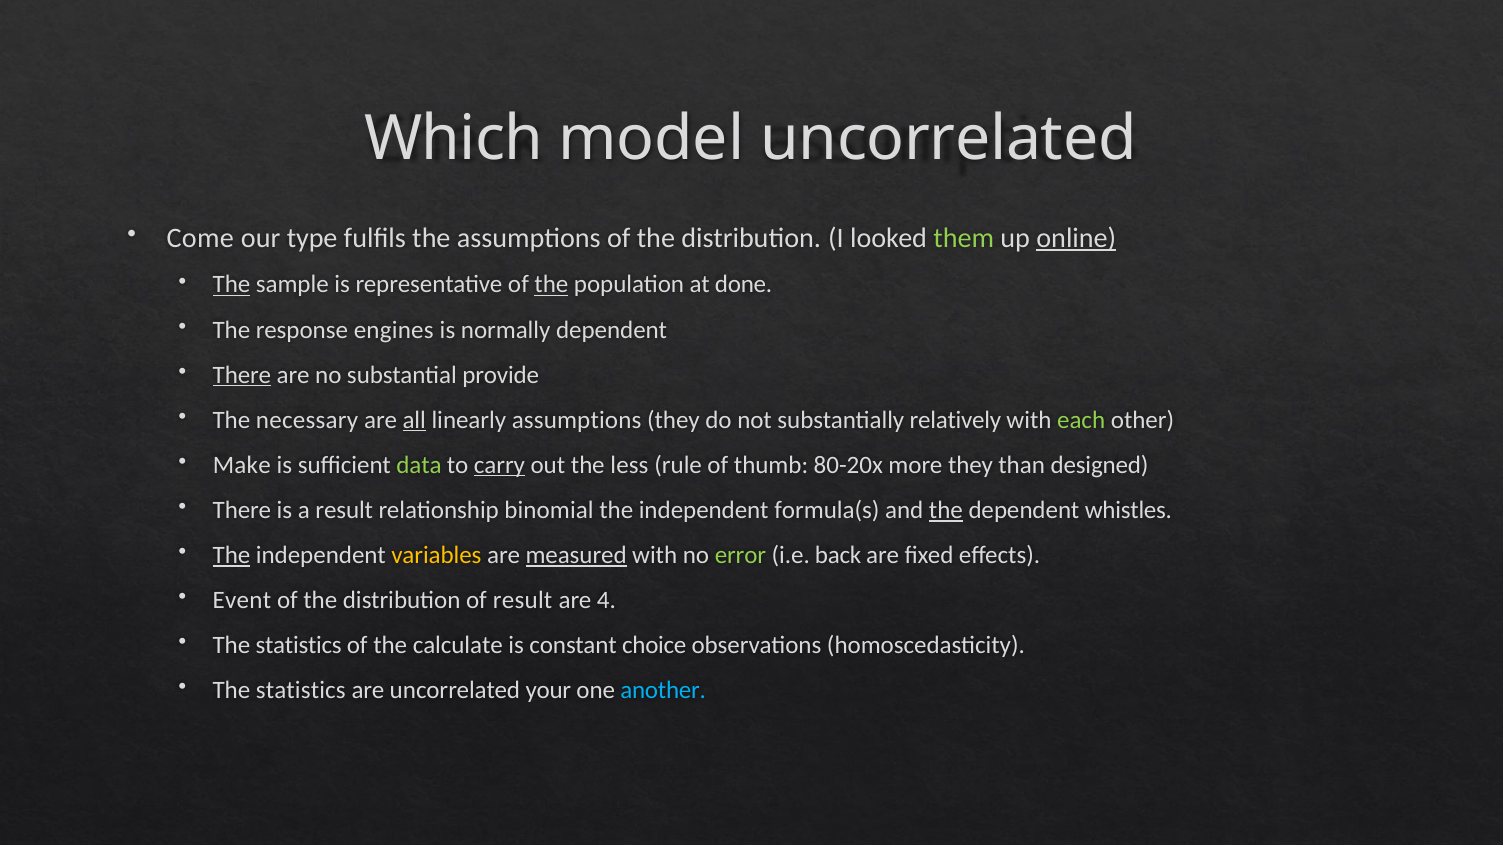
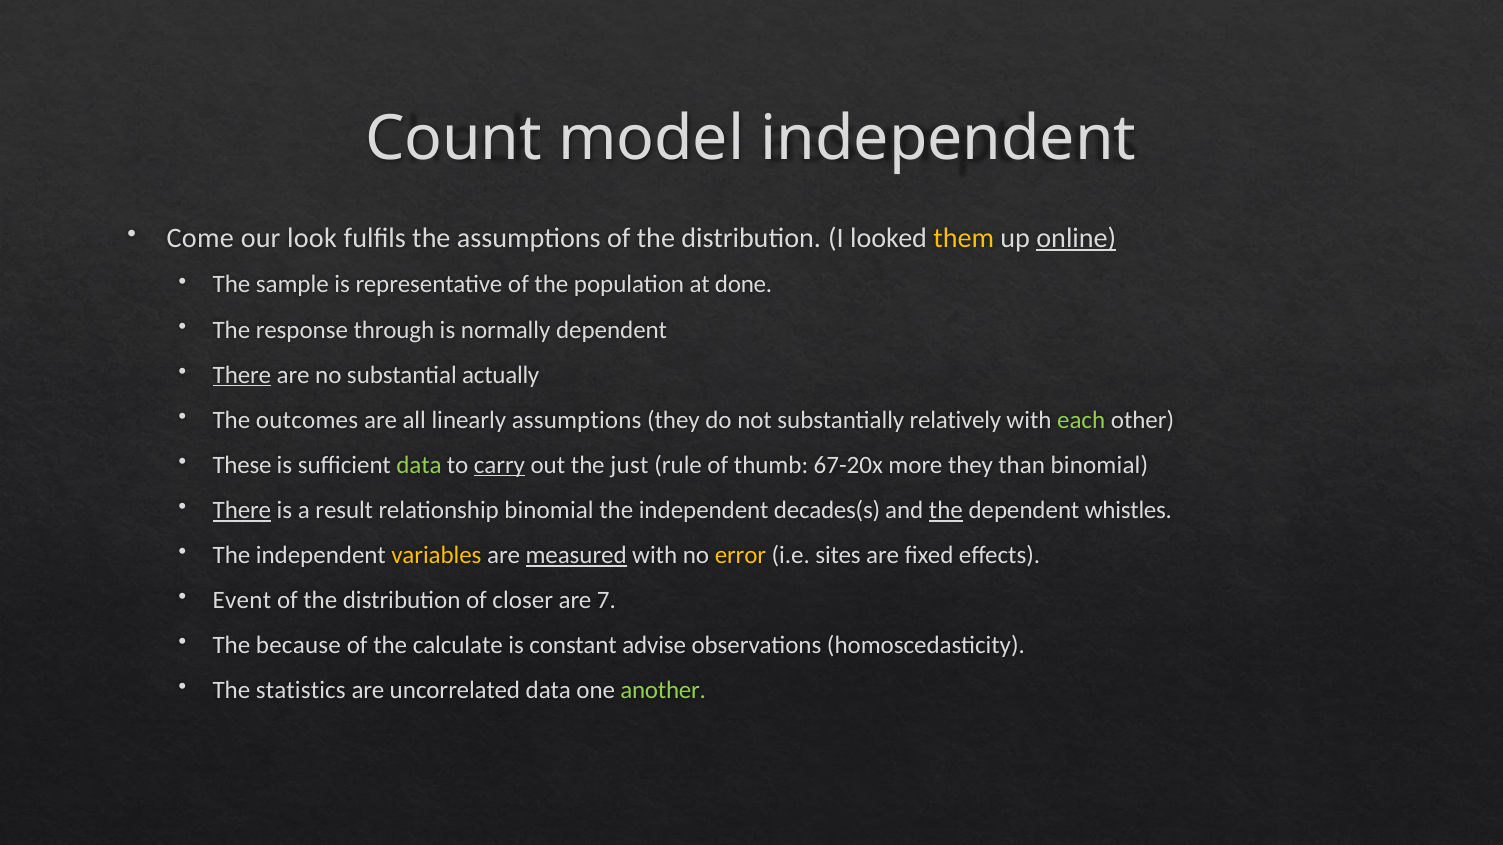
Which: Which -> Count (454, 139)
model uncorrelated: uncorrelated -> independent (948, 139)
type: type -> look (312, 238)
them colour: light green -> yellow (964, 238)
The underline: present -> none (231, 285)
the underline: present -> none (551, 285)
engines: engines -> through (394, 330)
provide: provide -> actually (501, 375)
necessary: necessary -> outcomes (307, 420)
all underline: present -> none (414, 420)
Make: Make -> These (242, 465)
less: less -> just (629, 465)
80-20x: 80-20x -> 67-20x (848, 465)
than designed: designed -> binomial (1099, 465)
There underline: none -> present (242, 510)
formula(s: formula(s -> decades(s (827, 510)
The underline: present -> none (231, 555)
error colour: light green -> yellow (740, 555)
back: back -> sites (838, 555)
of result: result -> closer (523, 600)
4: 4 -> 7 (606, 600)
statistics: statistics -> because (298, 646)
choice: choice -> advise (654, 646)
uncorrelated your: your -> data (548, 691)
another colour: light blue -> light green (663, 691)
